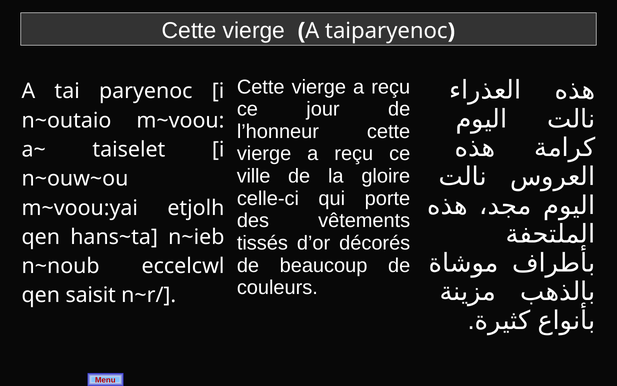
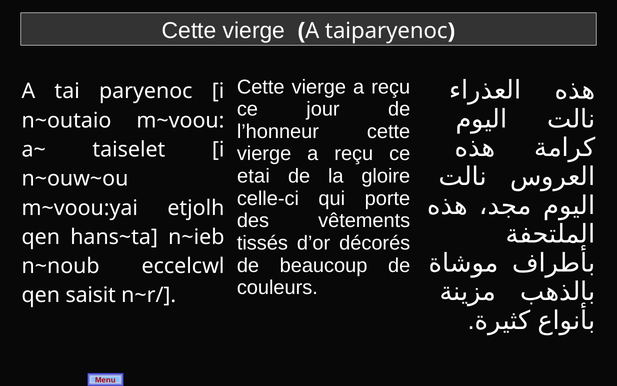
ville: ville -> etai (253, 176)
